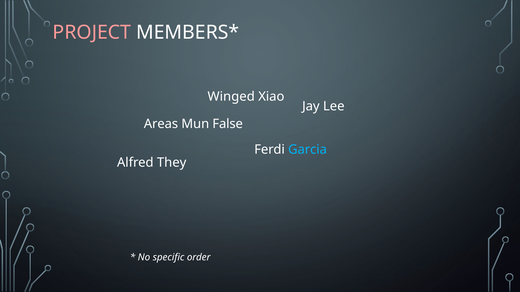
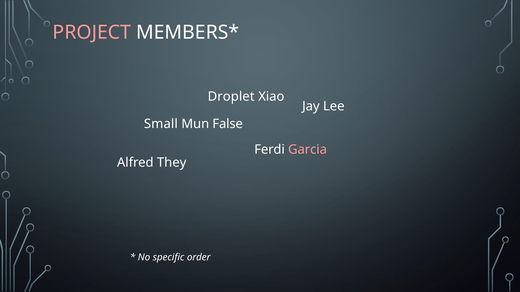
Winged: Winged -> Droplet (231, 97)
Areas: Areas -> Small (161, 124)
Garcia colour: light blue -> pink (308, 150)
